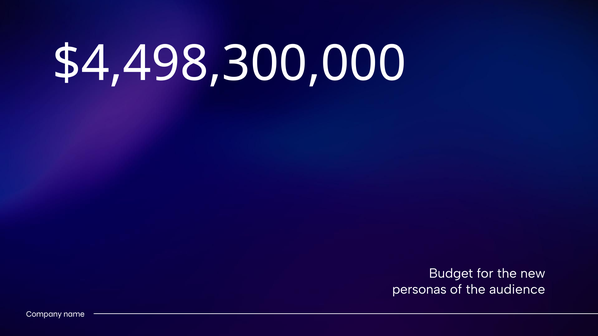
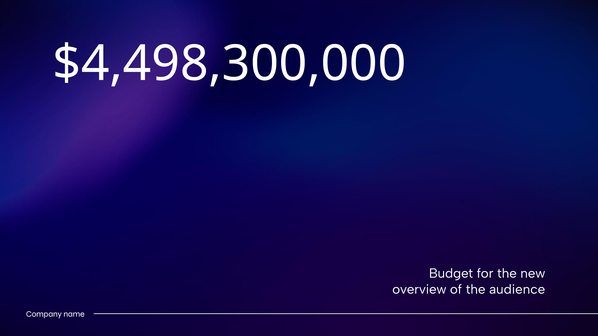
personas: personas -> overview (419, 290)
